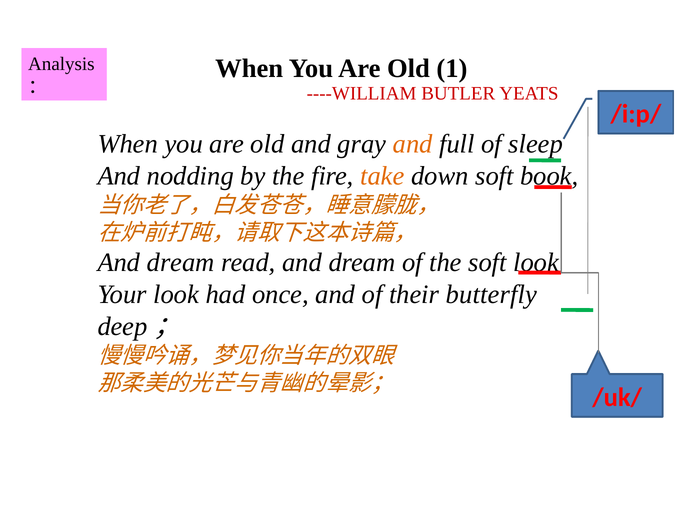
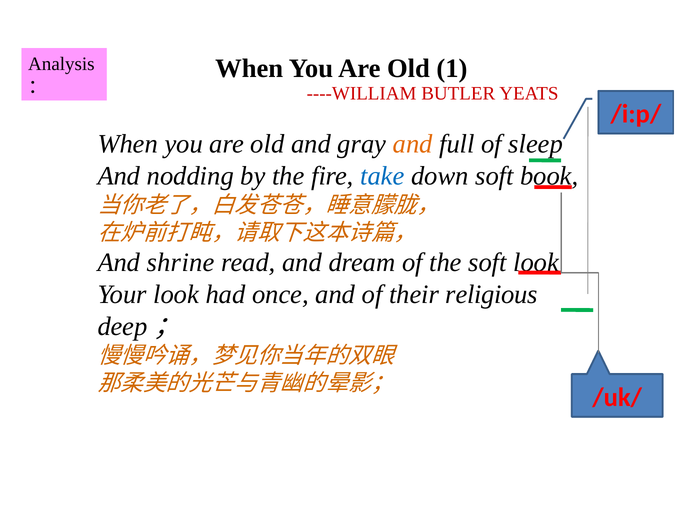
take colour: orange -> blue (382, 176)
dream: dream -> shrine (181, 263)
butterfly: butterfly -> religious (492, 295)
